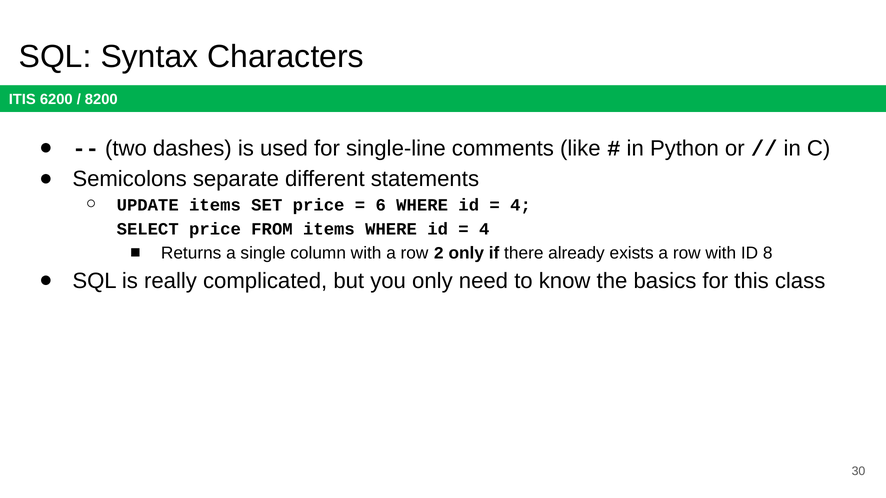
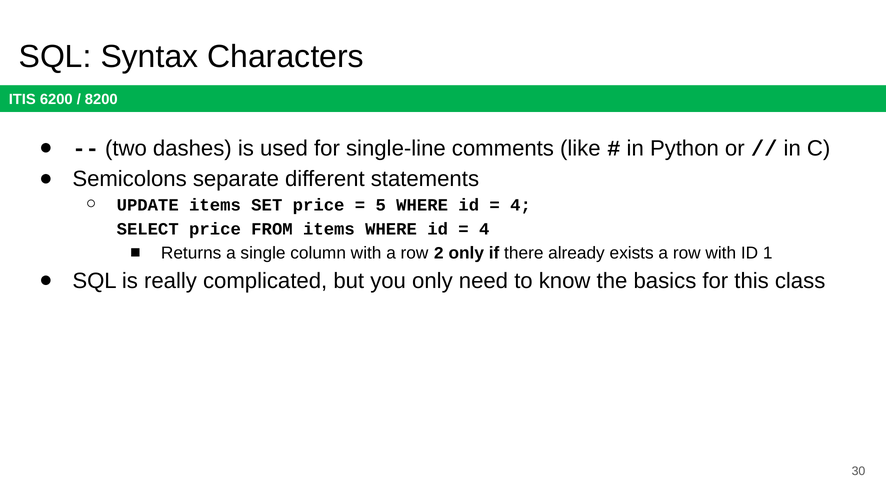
6: 6 -> 5 (381, 205)
8: 8 -> 1 (768, 253)
